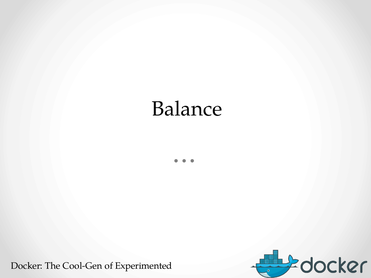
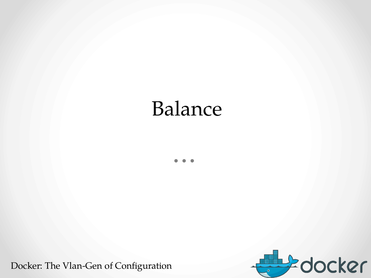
Cool-Gen: Cool-Gen -> Vlan-Gen (83, 266)
Experimented: Experimented -> Configuration (144, 266)
